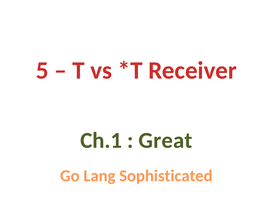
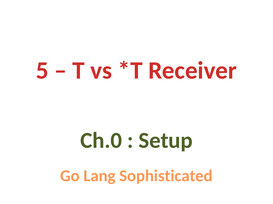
Ch.1: Ch.1 -> Ch.0 (101, 141)
Great: Great -> Setup (166, 141)
